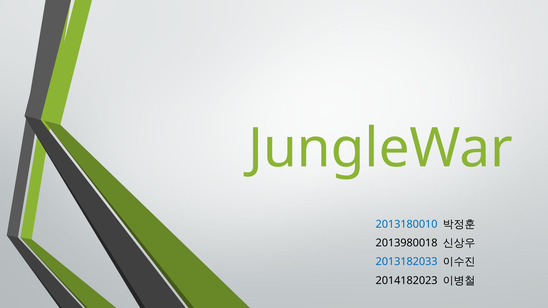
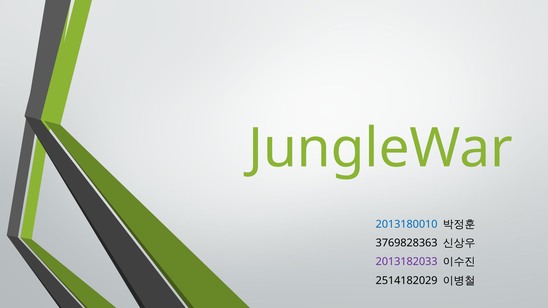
2013980018: 2013980018 -> 3769828363 (407, 243)
2013182033 colour: blue -> purple (407, 262)
2014182023: 2014182023 -> 2514182029 (407, 281)
